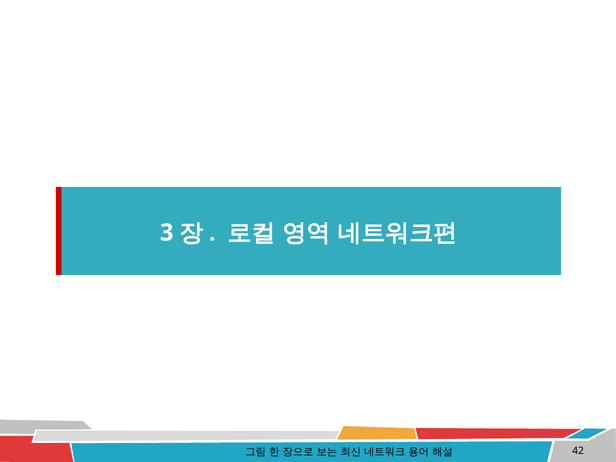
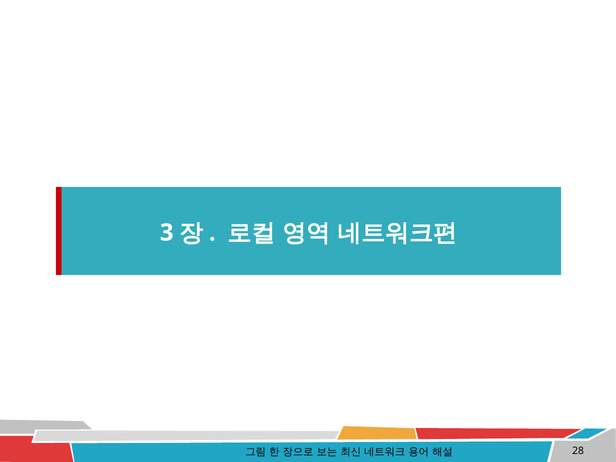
42: 42 -> 28 (578, 451)
